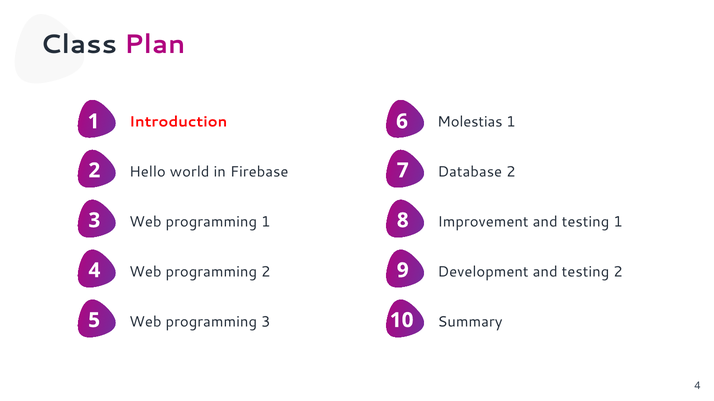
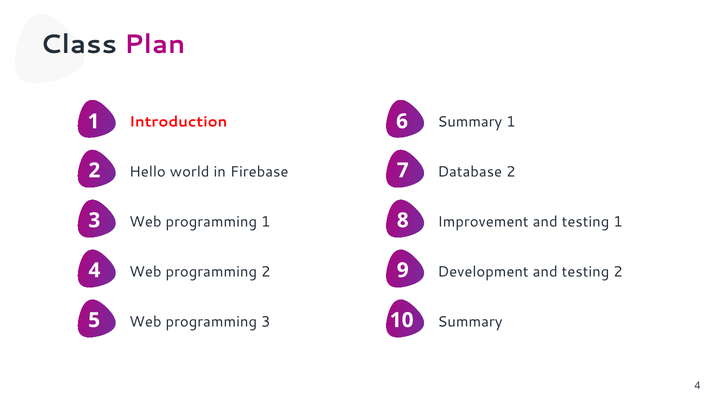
6 Molestias: Molestias -> Summary (470, 122)
